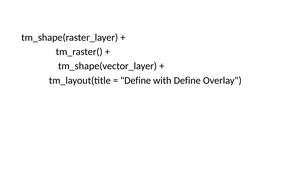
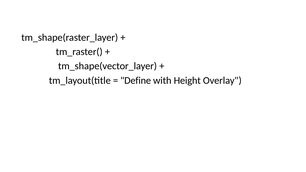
with Define: Define -> Height (187, 80)
